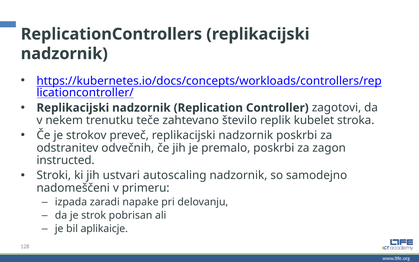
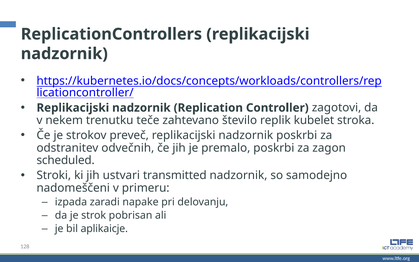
instructed: instructed -> scheduled (66, 160)
autoscaling: autoscaling -> transmitted (175, 175)
